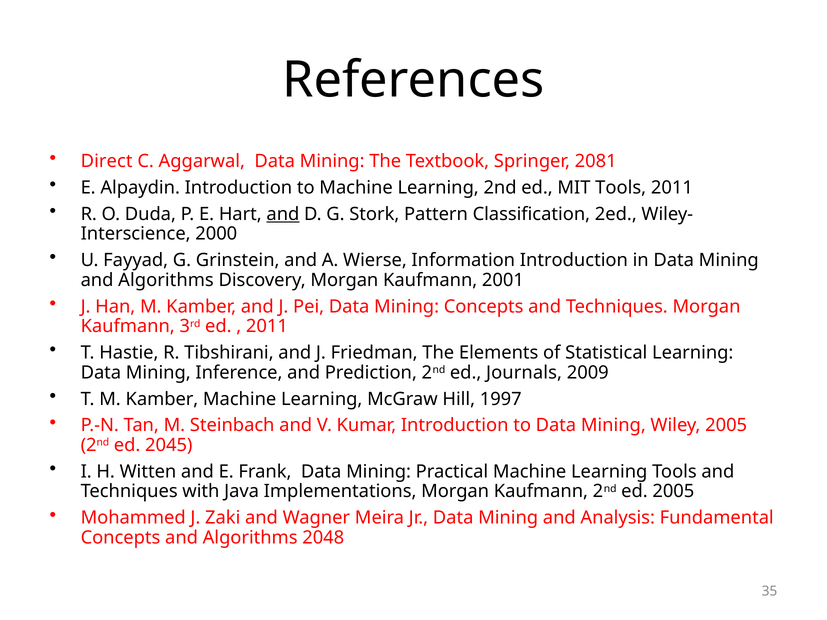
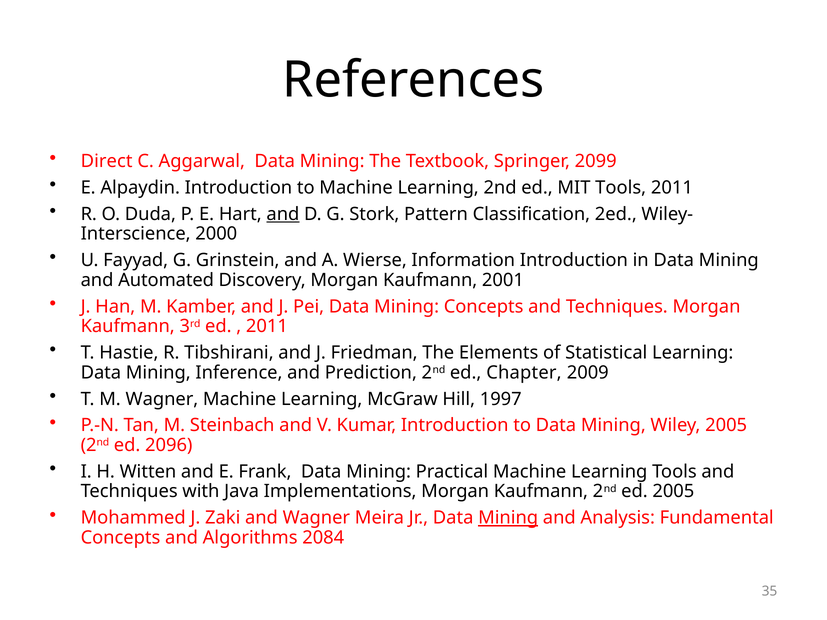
2081: 2081 -> 2099 (596, 161)
Algorithms: Algorithms -> Automated (166, 280)
Journals: Journals -> Chapter (524, 373)
T M Kamber: Kamber -> Wagner (162, 399)
2045: 2045 -> 2096 (169, 445)
Mining underline: none -> present (508, 518)
2048: 2048 -> 2084 (323, 538)
